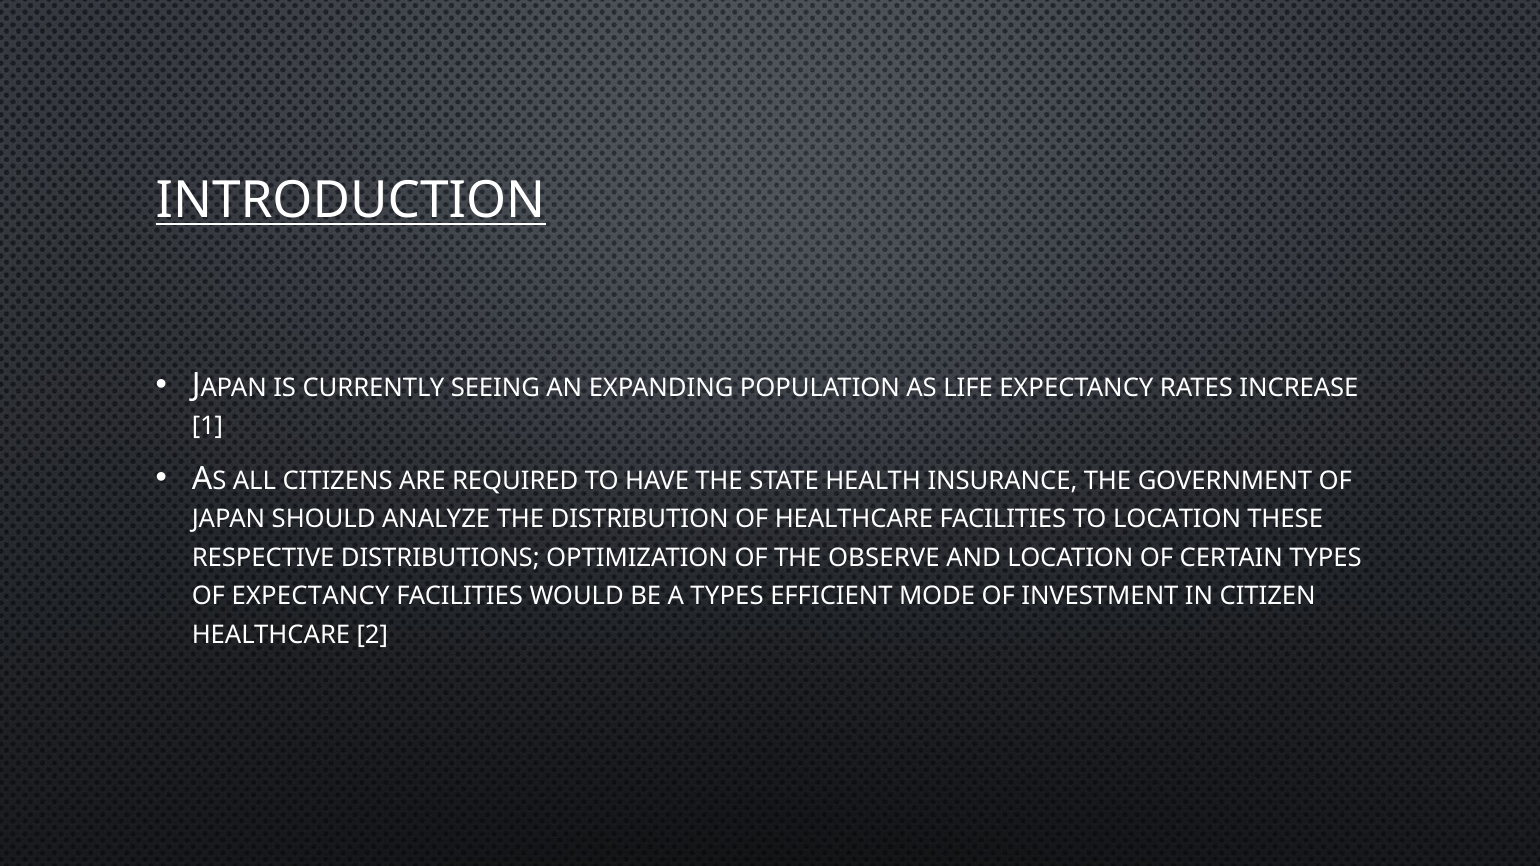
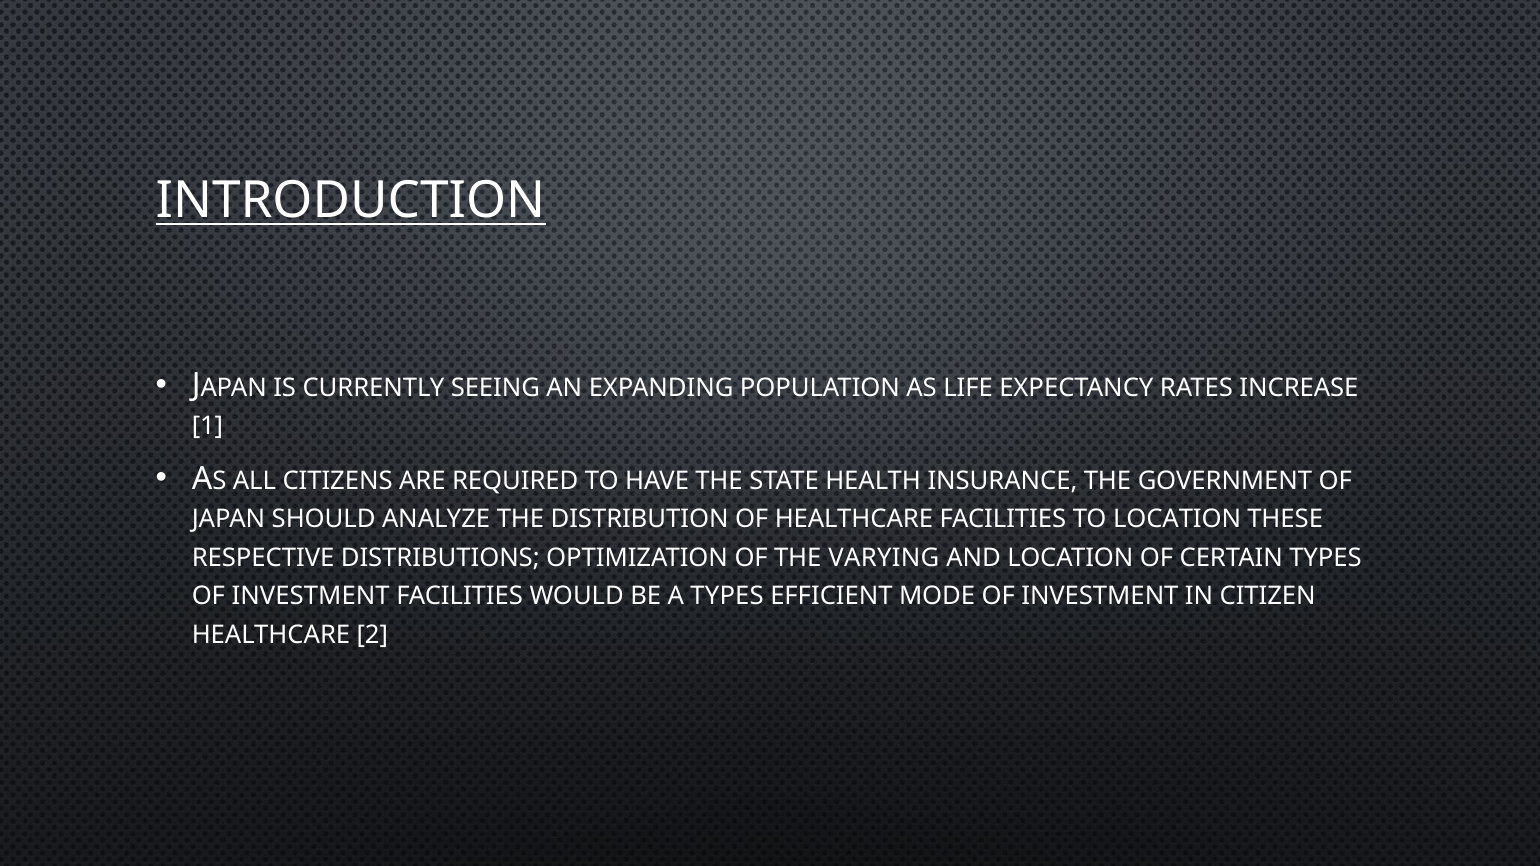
OBSERVE: OBSERVE -> VARYING (884, 558)
EXPECTANCY: EXPECTANCY -> INVESTMENT (311, 596)
